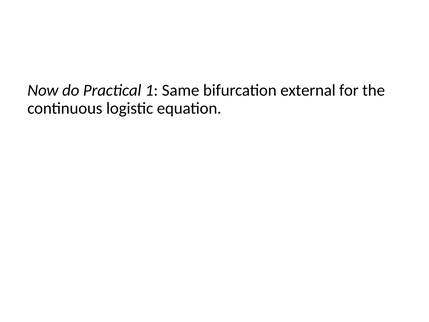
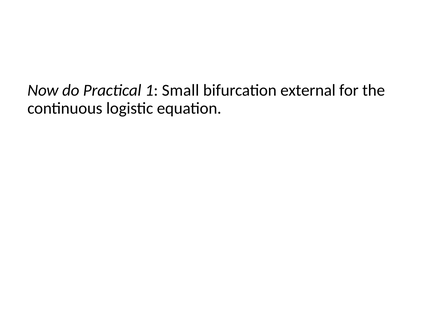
Same: Same -> Small (181, 90)
